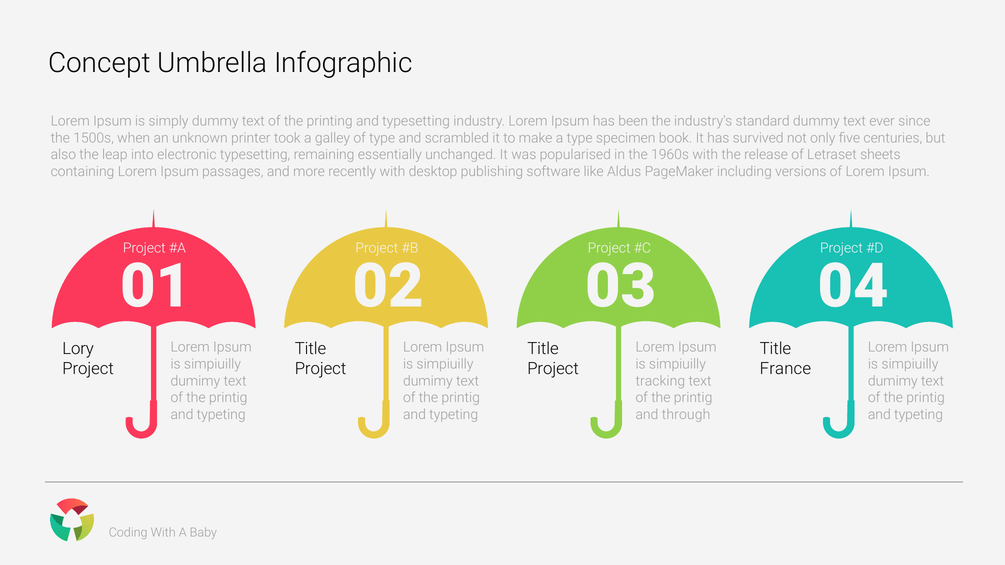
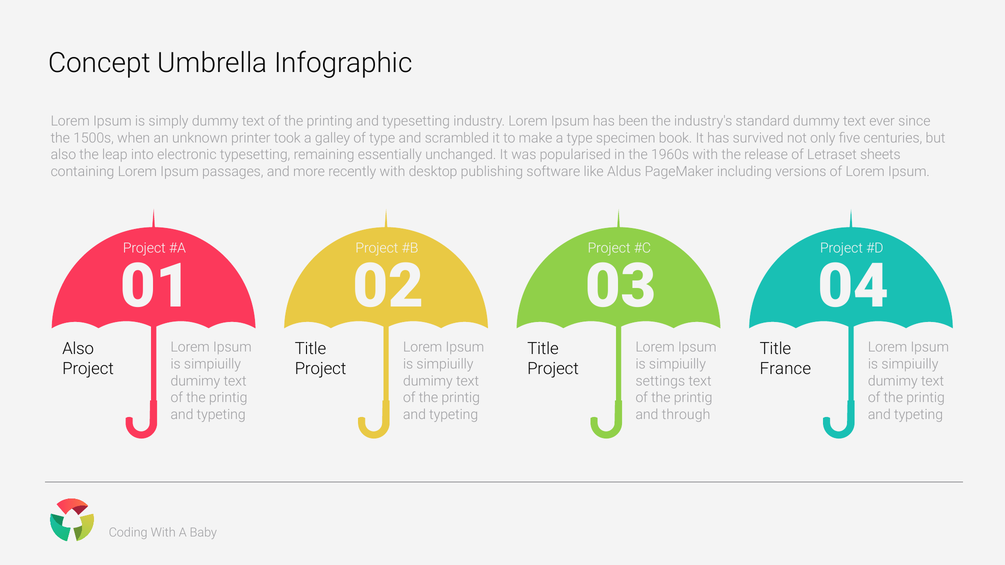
Lory: Lory -> Also (78, 349)
tracking: tracking -> settings (660, 381)
